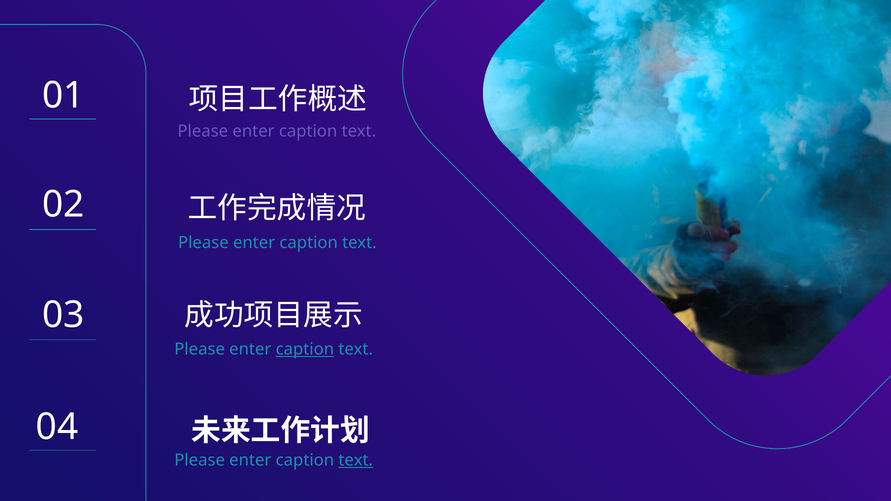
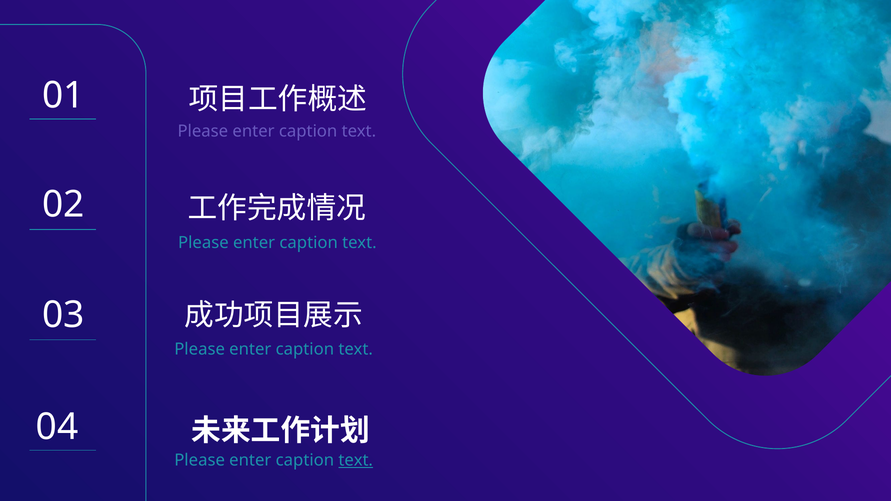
caption underline: present -> none (305, 350)
